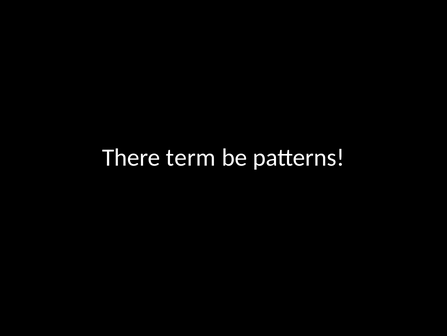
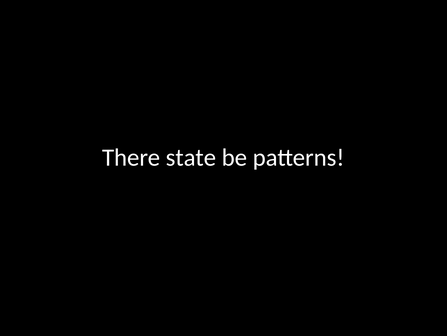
term: term -> state (191, 157)
